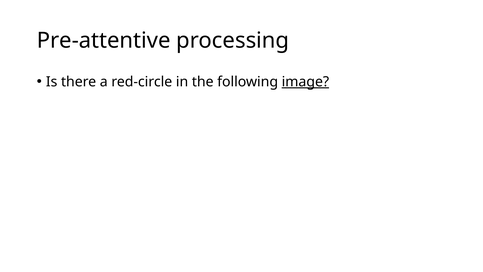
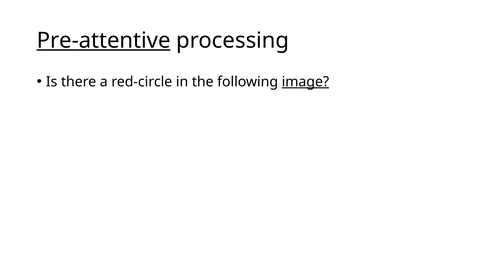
Pre-attentive underline: none -> present (104, 41)
